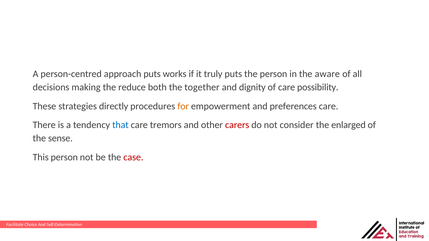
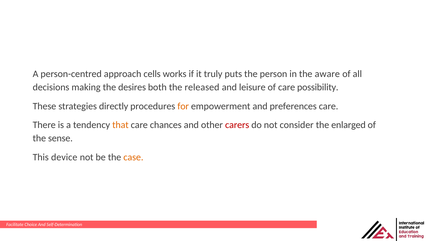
approach puts: puts -> cells (152, 74)
reduce: reduce -> desires (132, 88)
together: together -> released (202, 88)
dignity: dignity -> leisure (252, 88)
that colour: blue -> orange (120, 125)
tremors: tremors -> chances (166, 125)
This person: person -> device (64, 157)
case colour: red -> orange (133, 157)
